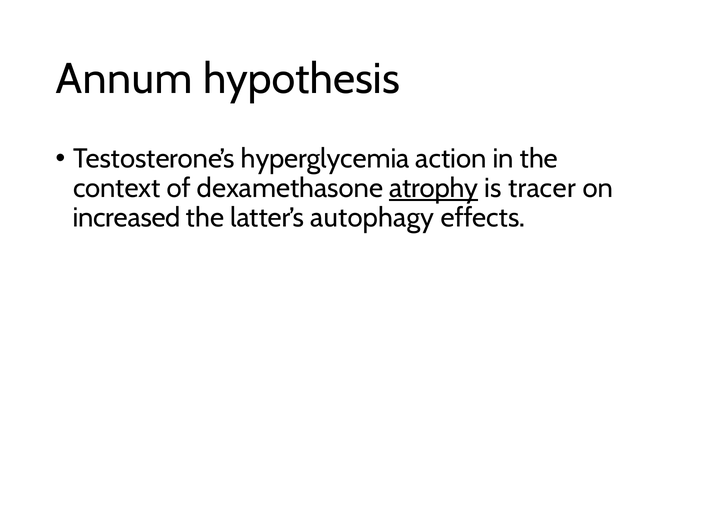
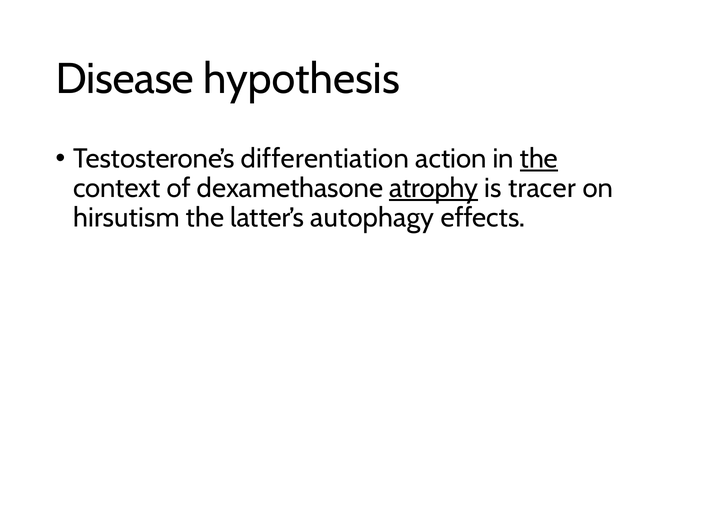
Annum: Annum -> Disease (125, 79)
hyperglycemia: hyperglycemia -> differentiation (325, 159)
the underline: none -> present (539, 159)
increased: increased -> hirsutism (126, 218)
